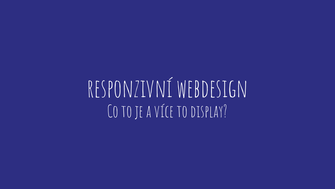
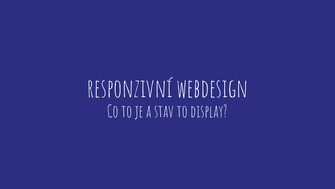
více: více -> stav (164, 111)
